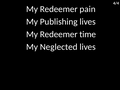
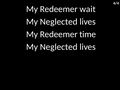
pain: pain -> wait (88, 9)
Publishing: Publishing -> Neglected (59, 22)
